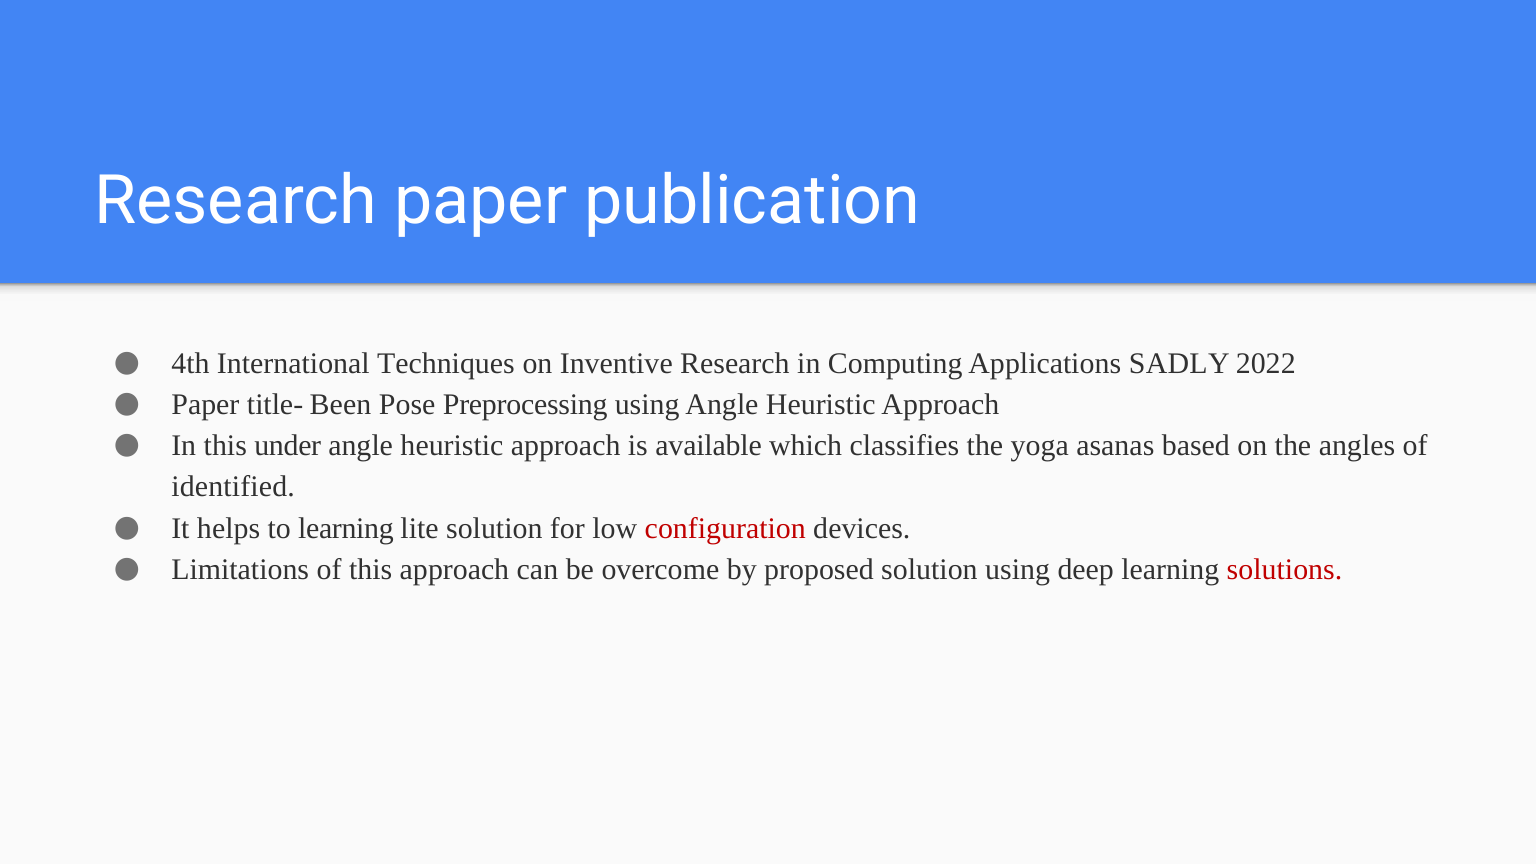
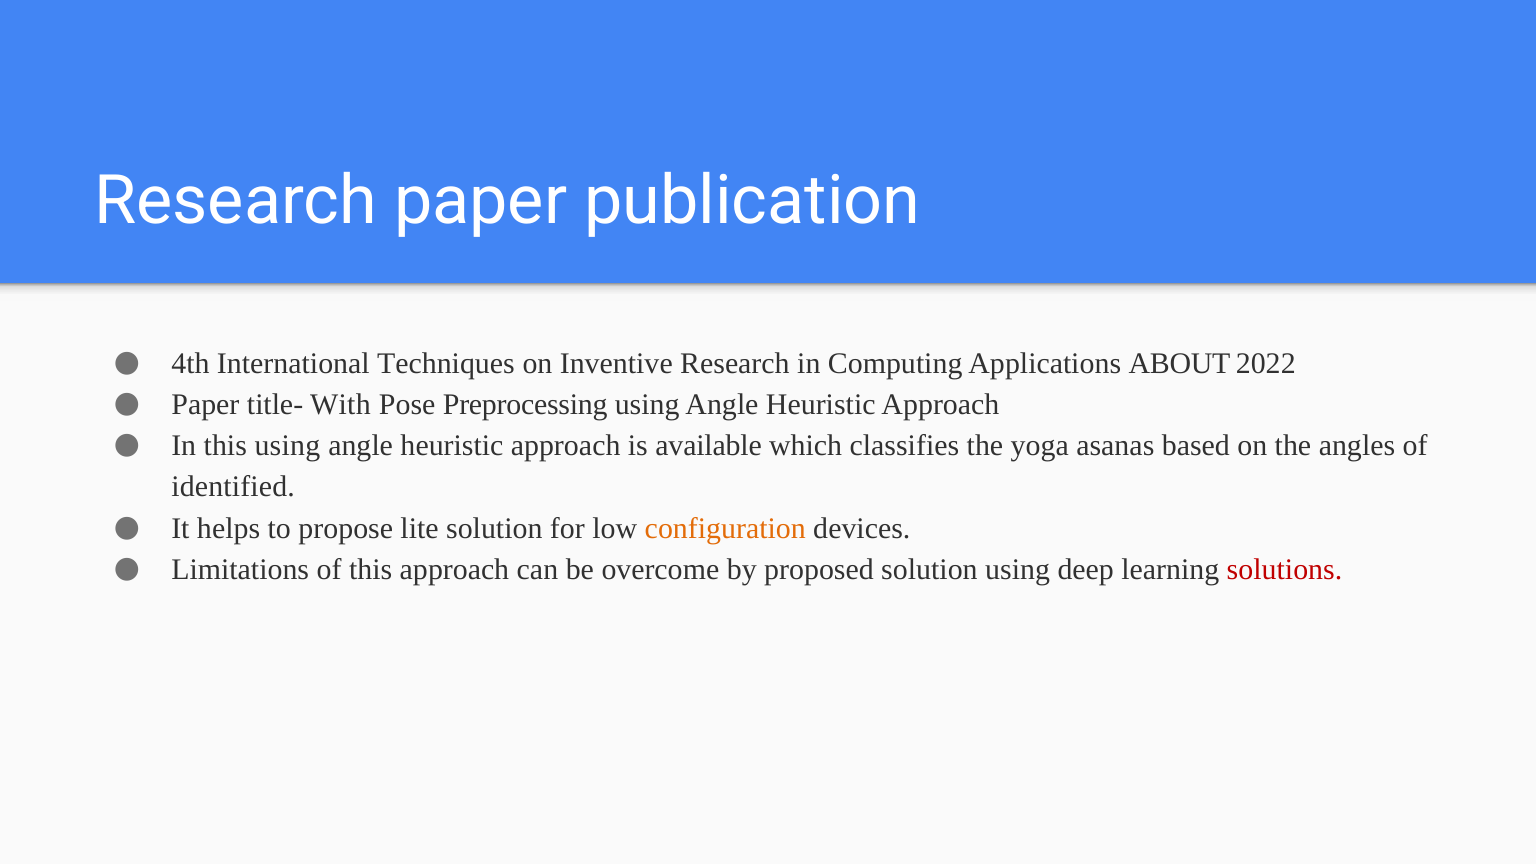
SADLY: SADLY -> ABOUT (1180, 363)
Been: Been -> With (340, 404)
this under: under -> using (287, 446)
to learning: learning -> propose (346, 528)
configuration colour: red -> orange (725, 528)
